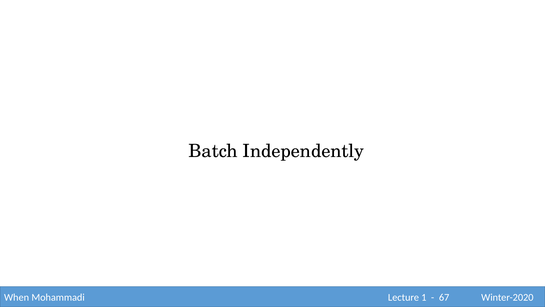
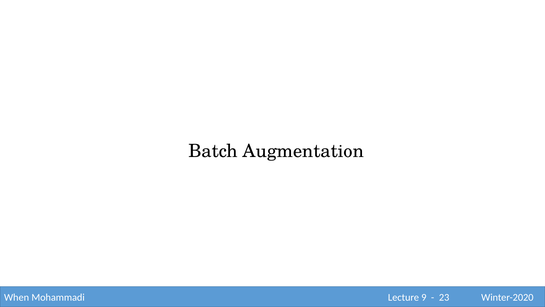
Independently: Independently -> Augmentation (303, 151)
1: 1 -> 9 (424, 297)
67: 67 -> 23 (444, 297)
